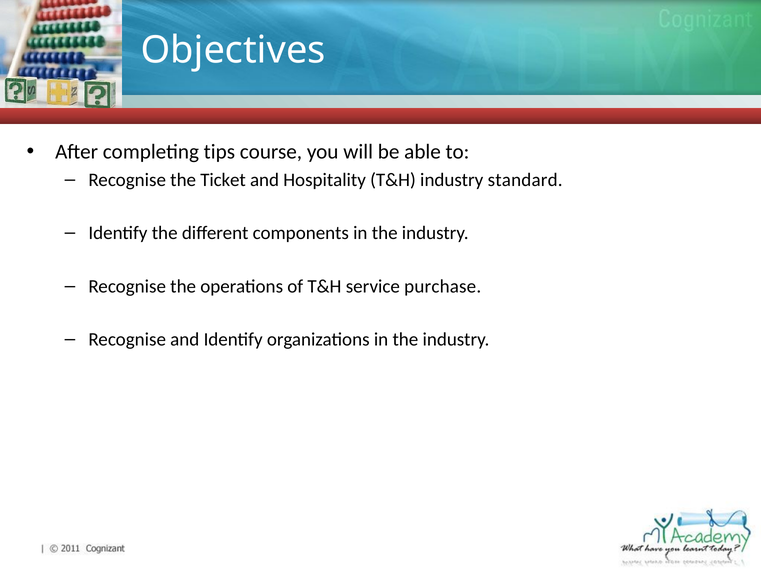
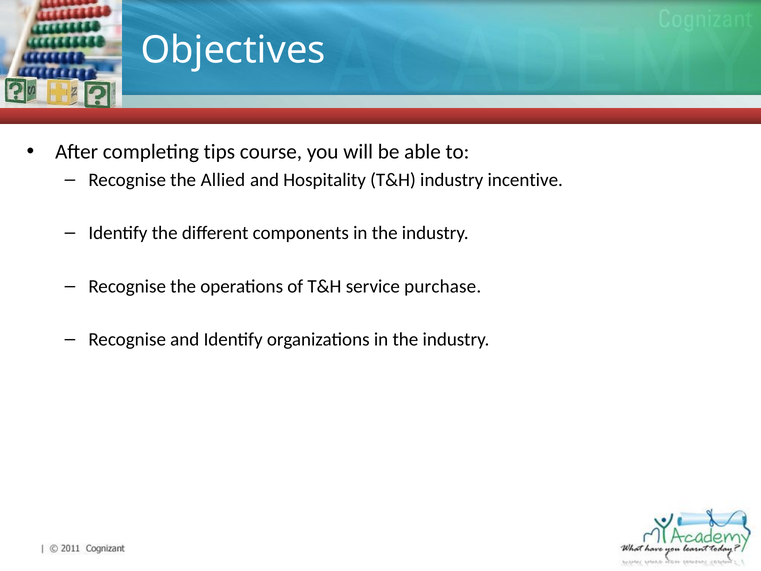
Ticket: Ticket -> Allied (223, 180)
standard: standard -> incentive (525, 180)
